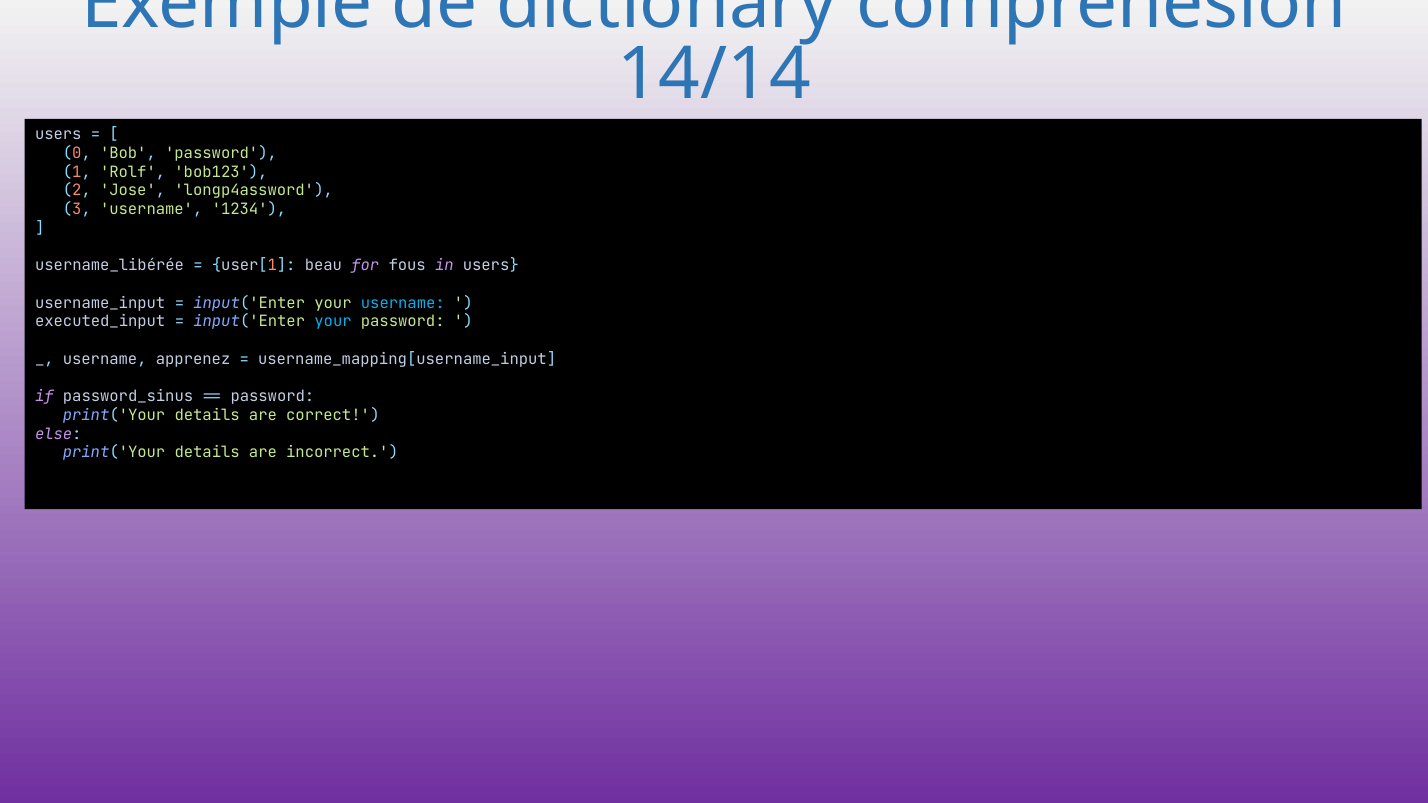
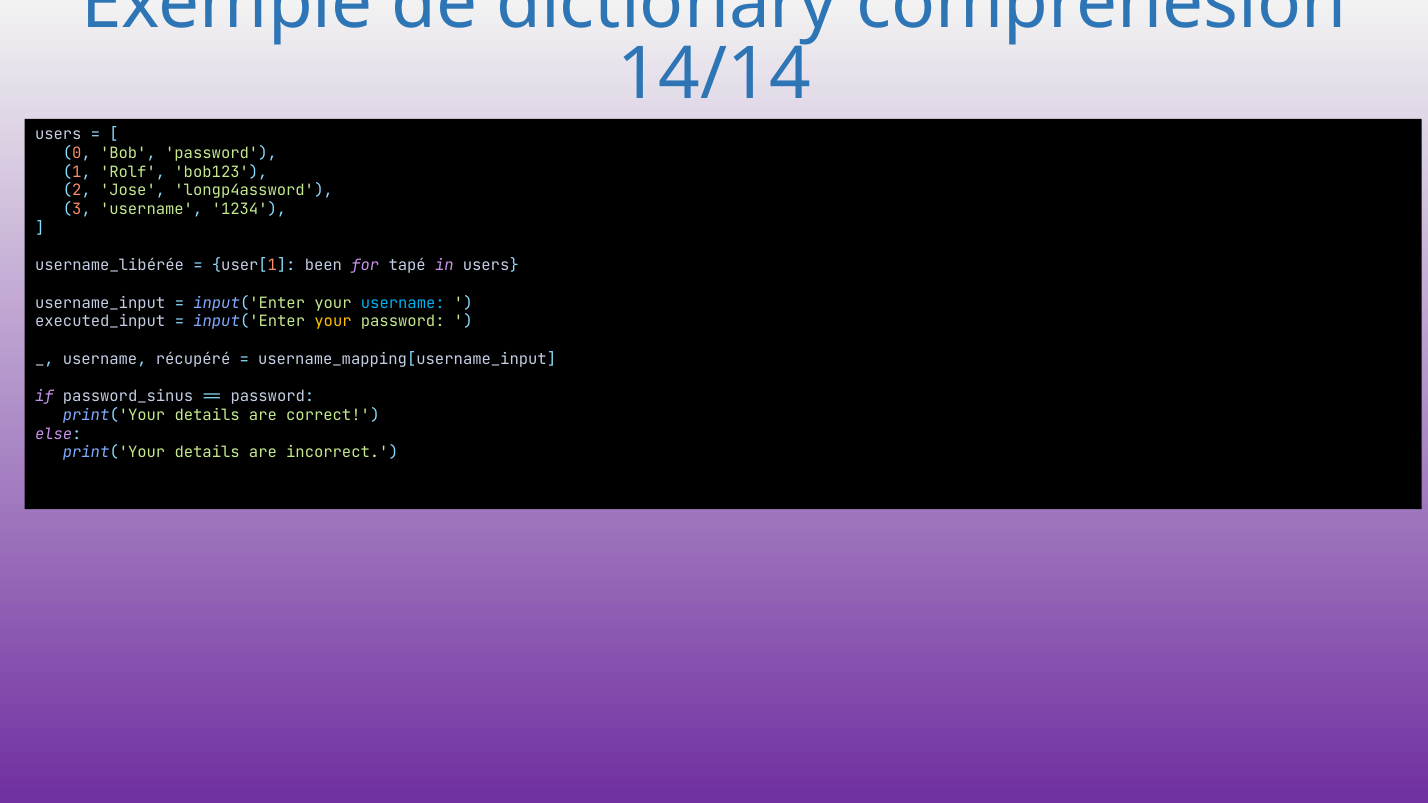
beau: beau -> been (323, 266)
fous: fous -> tapé (407, 266)
your colour: light blue -> yellow (333, 322)
apprenez: apprenez -> récupéré (193, 359)
